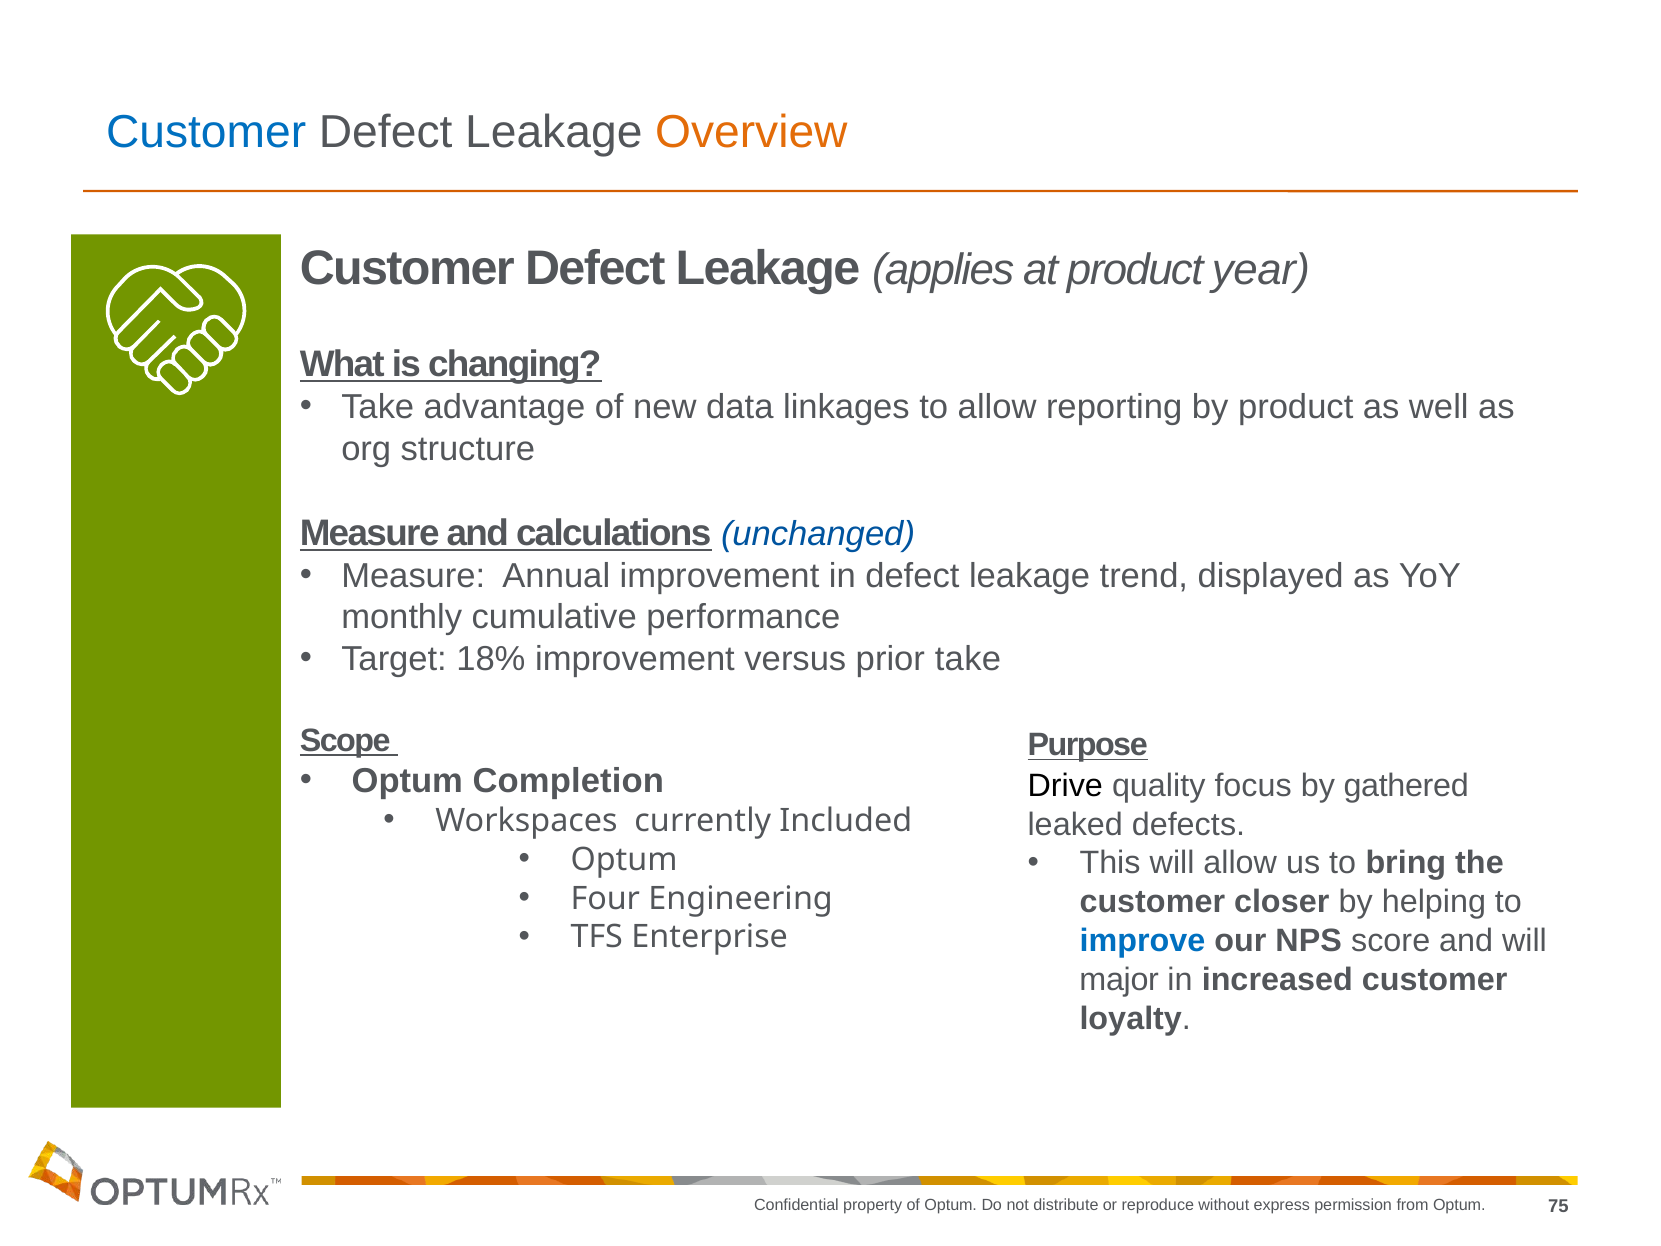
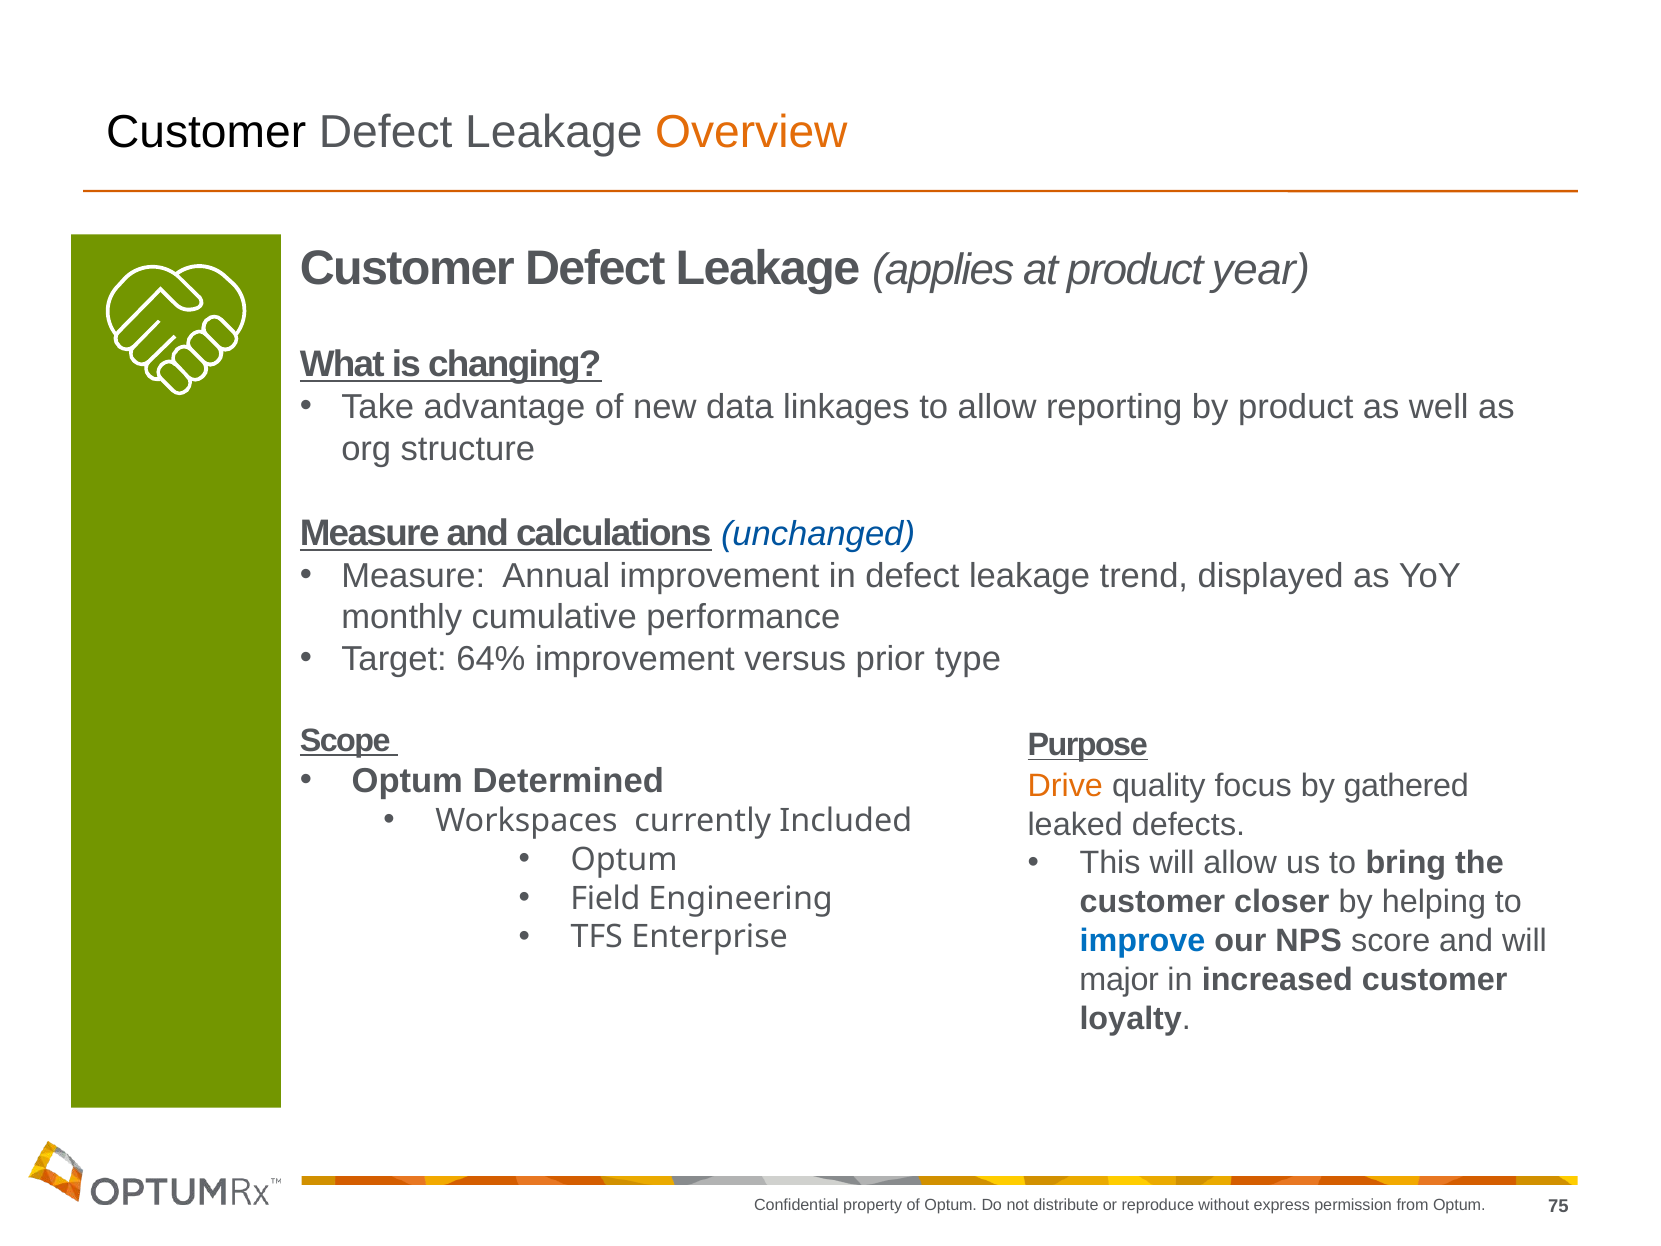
Customer colour: blue -> black (206, 132)
18%: 18% -> 64% (491, 659)
prior take: take -> type (968, 659)
Completion: Completion -> Determined (568, 781)
Drive colour: black -> orange (1065, 786)
Four: Four -> Field (605, 898)
